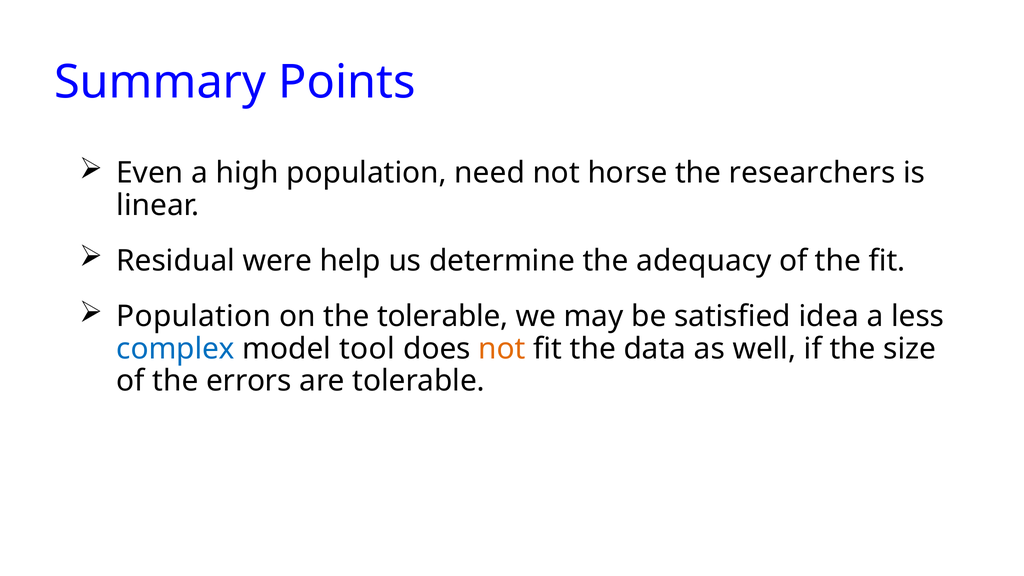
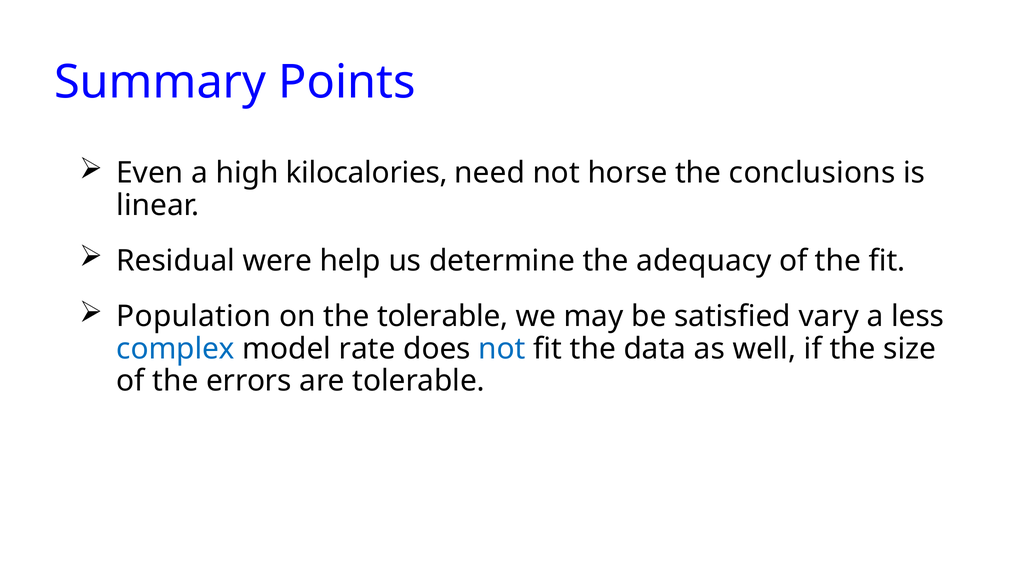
high population: population -> kilocalories (367, 173)
researchers: researchers -> conclusions (812, 173)
idea: idea -> vary (829, 317)
tool: tool -> rate (367, 349)
not colour: orange -> blue (502, 349)
